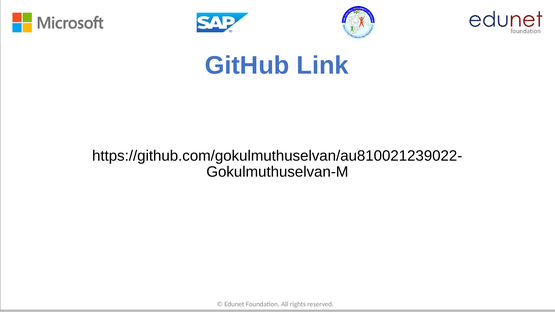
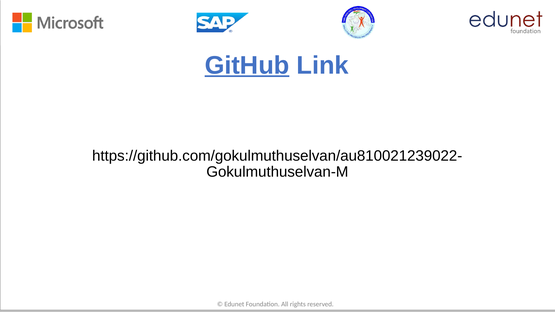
GitHub underline: none -> present (247, 65)
